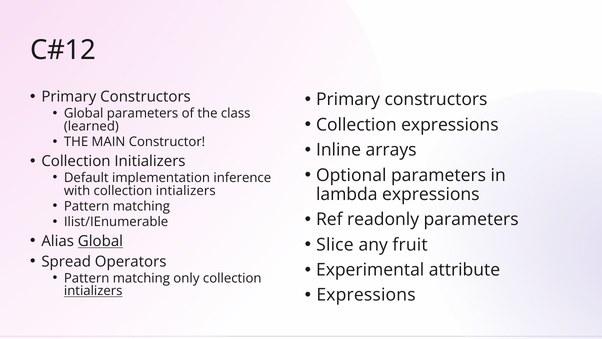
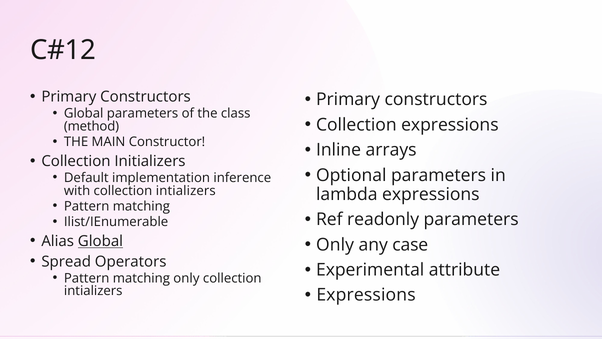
learned: learned -> method (91, 126)
Slice: Slice -> Only (335, 244)
fruit: fruit -> case (410, 244)
intializers underline: present -> none (93, 291)
